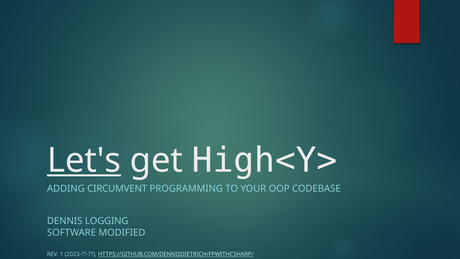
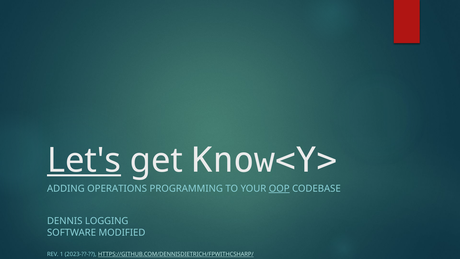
High<Y>: High<Y> -> Know<Y> (265, 160)
CIRCUMVENT: CIRCUMVENT -> OPERATIONS (117, 188)
OOP underline: none -> present (279, 188)
